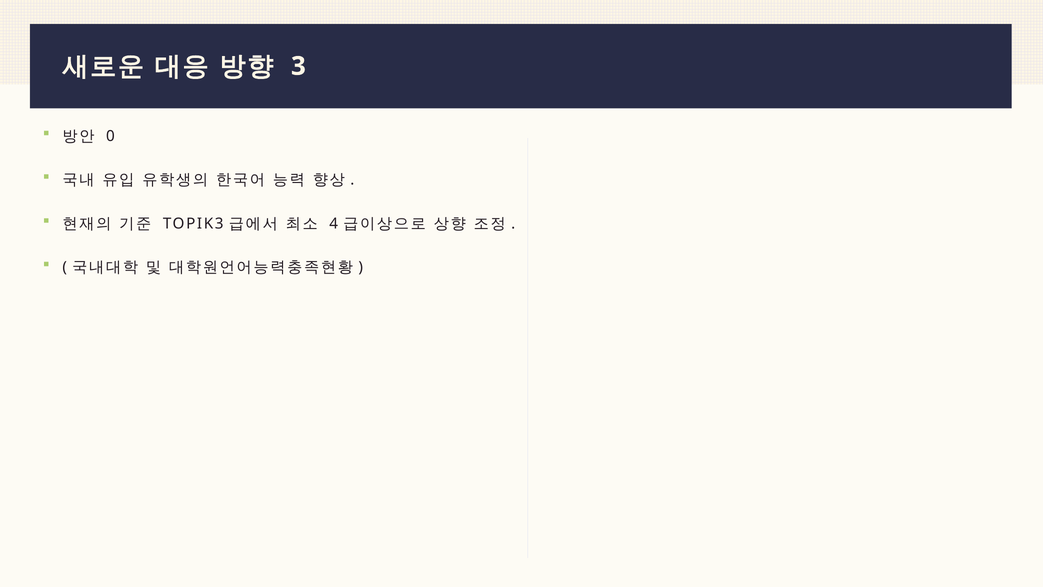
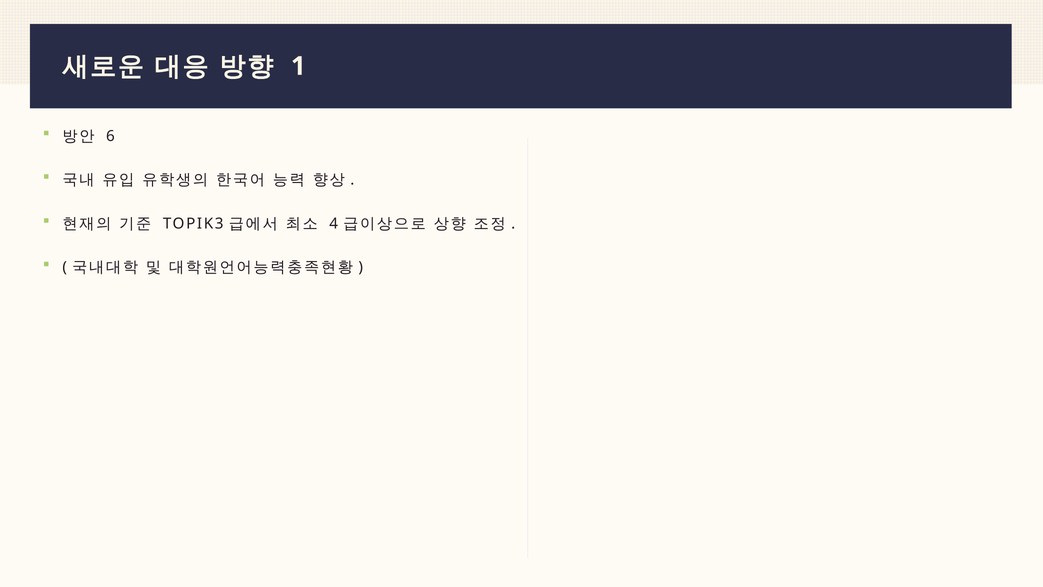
3: 3 -> 1 (298, 66)
0: 0 -> 6 (110, 136)
